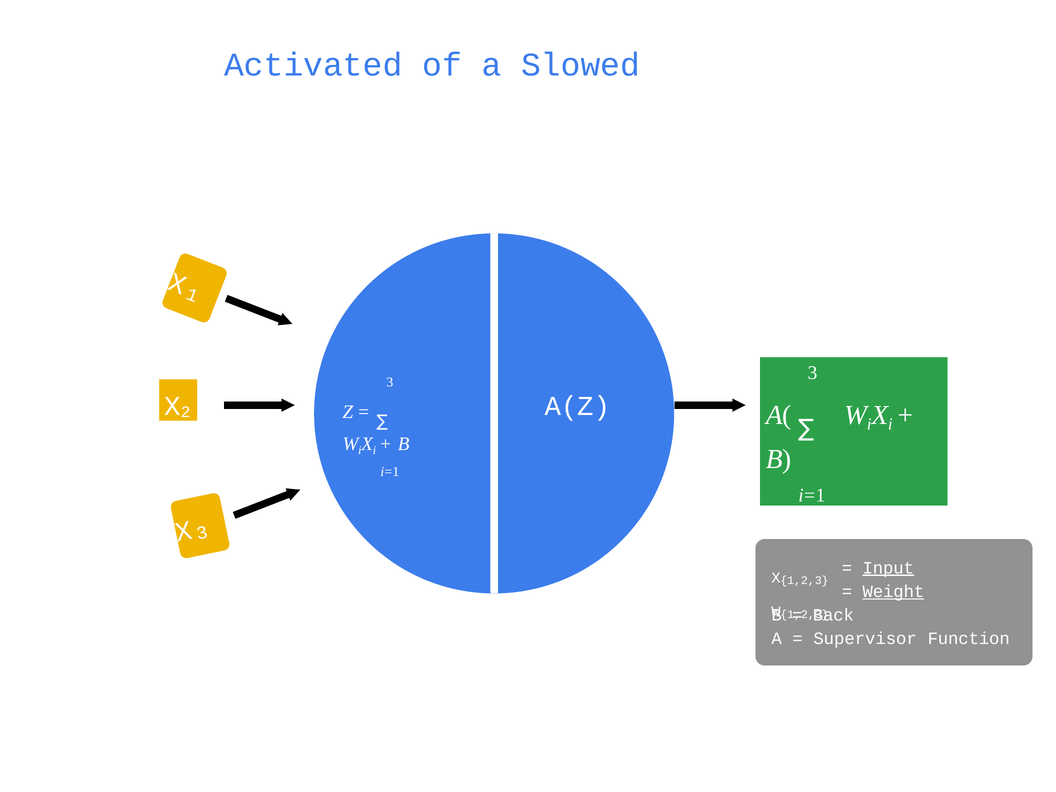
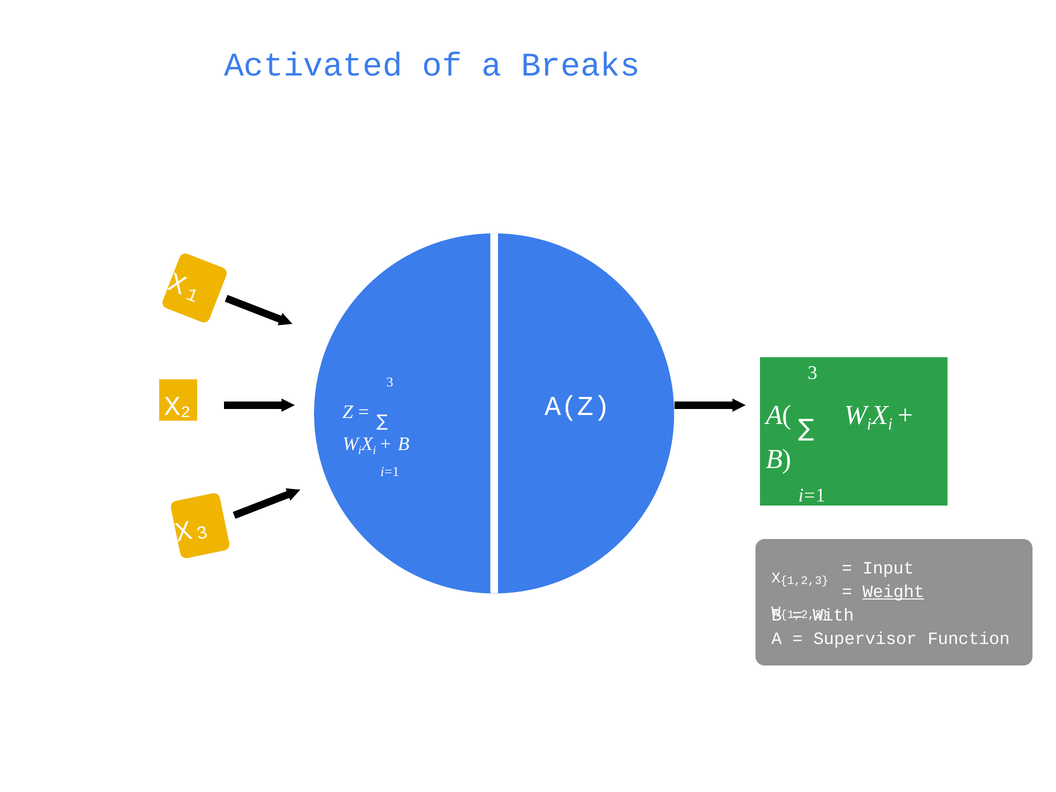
Slowed: Slowed -> Breaks (581, 65)
Input underline: present -> none (888, 568)
Back: Back -> With (833, 615)
